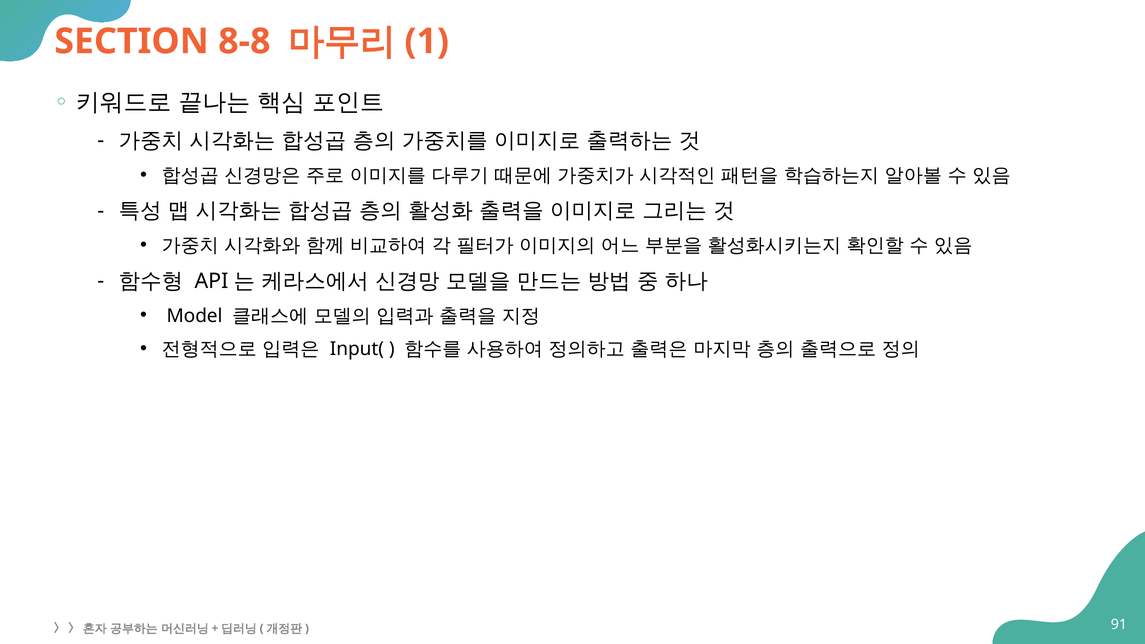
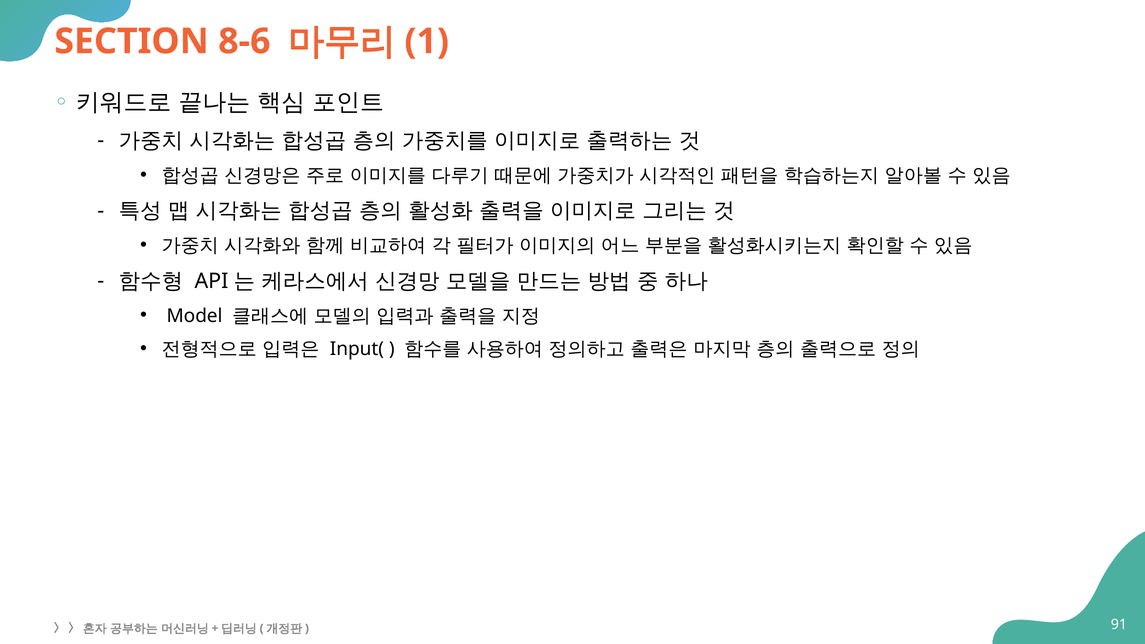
8-8: 8-8 -> 8-6 (244, 41)
